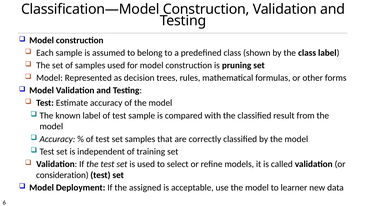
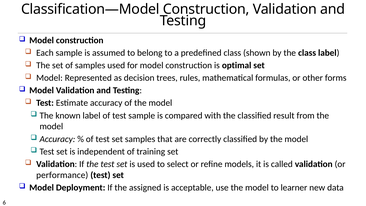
pruning: pruning -> optimal (237, 65)
consideration: consideration -> performance (62, 175)
